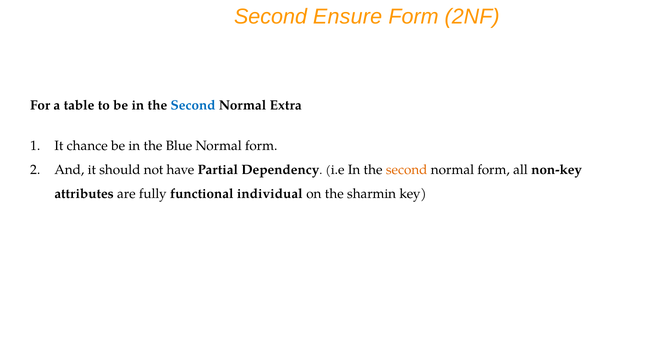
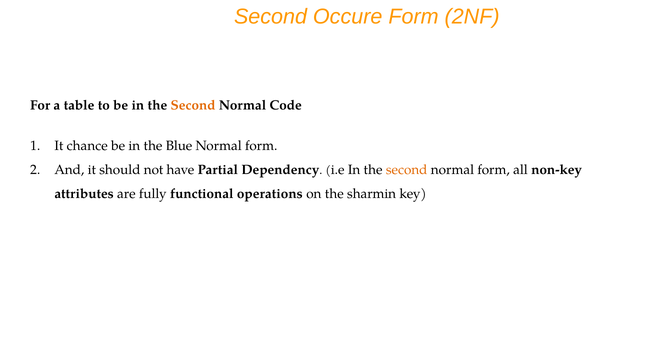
Ensure: Ensure -> Occure (348, 17)
Second colour: blue -> orange (193, 105)
Extra: Extra -> Code (286, 105)
individual: individual -> operations (270, 194)
